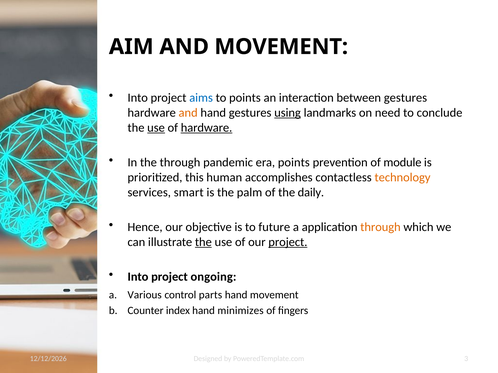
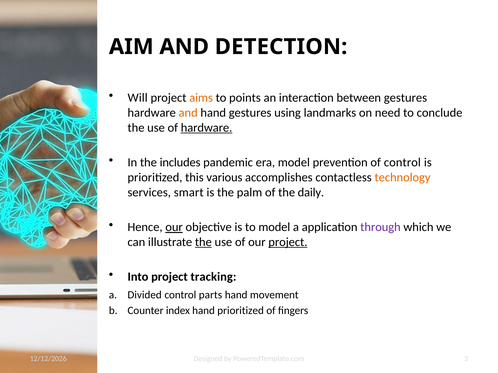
AND MOVEMENT: MOVEMENT -> DETECTION (281, 47)
Into: Into -> Will (138, 98)
aims colour: blue -> orange (201, 98)
using underline: present -> none (288, 113)
use underline: present -> none (156, 128)
the through: through -> includes (180, 163)
era points: points -> model (294, 163)
of module: module -> control (402, 163)
human: human -> various (224, 178)
our underline: none -> present (174, 227)
to future: future -> model (274, 227)
through colour: orange -> purple (380, 227)
ongoing: ongoing -> tracking (213, 277)
Various: Various -> Divided (145, 295)
hand minimizes: minimizes -> prioritized (241, 311)
